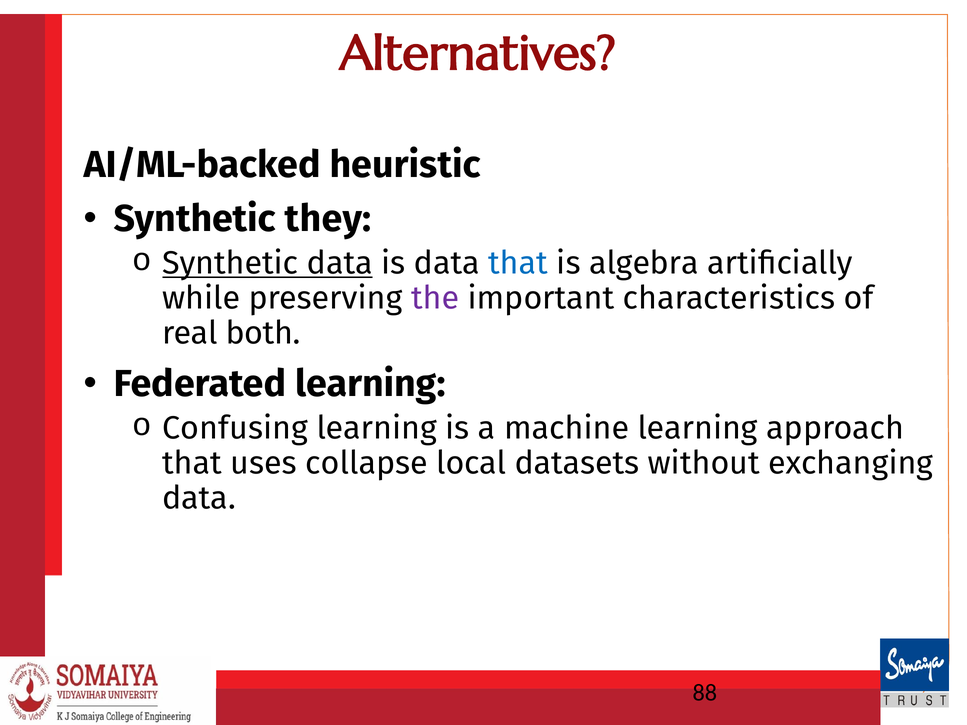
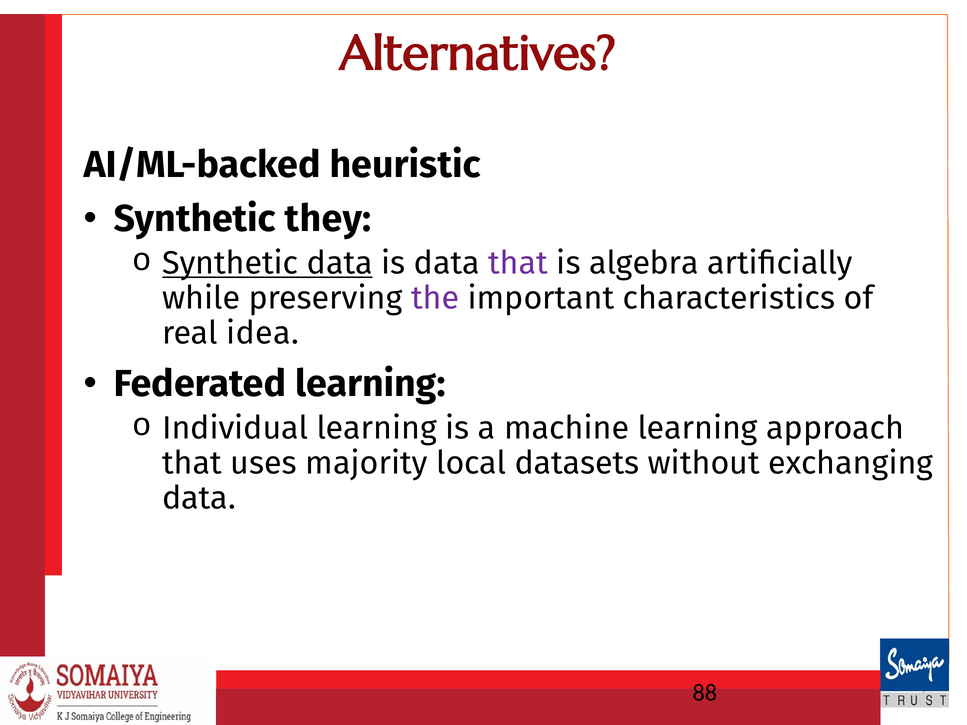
that colour: blue -> purple (518, 263)
both: both -> idea (263, 333)
Confusing: Confusing -> Individual (235, 428)
collapse: collapse -> majority (367, 463)
